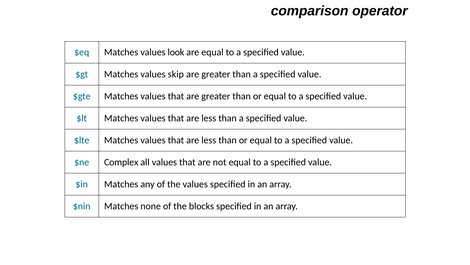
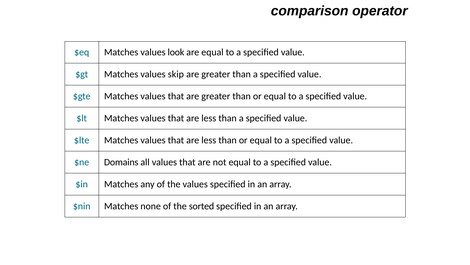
Complex: Complex -> Domains (121, 162)
blocks: blocks -> sorted (202, 206)
